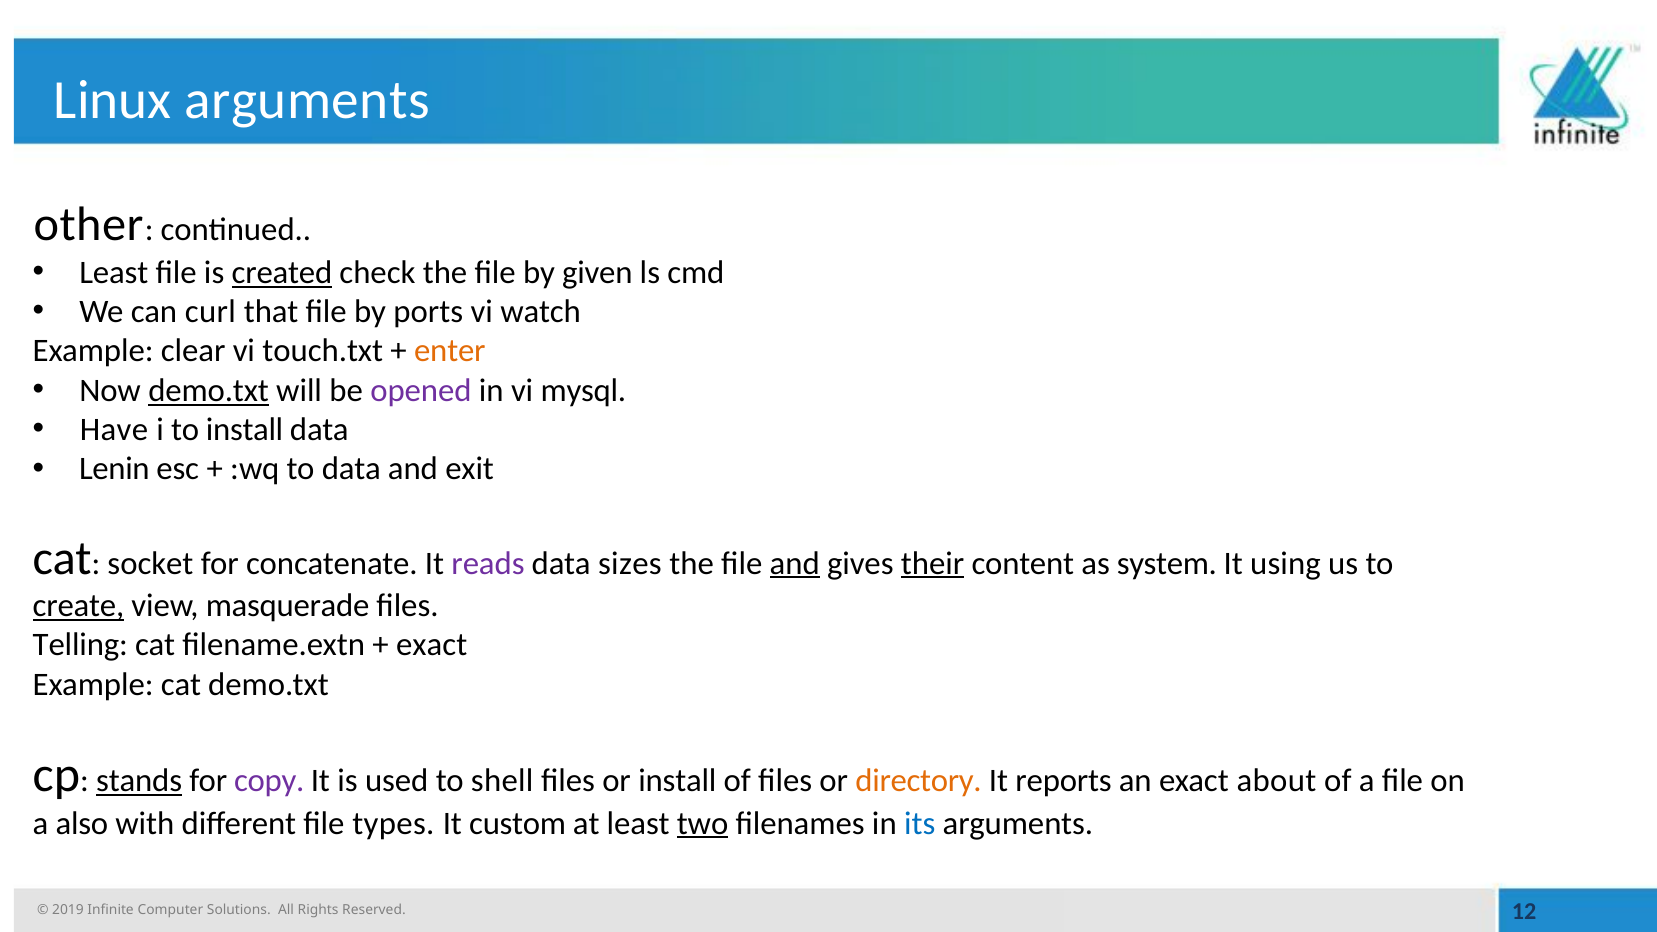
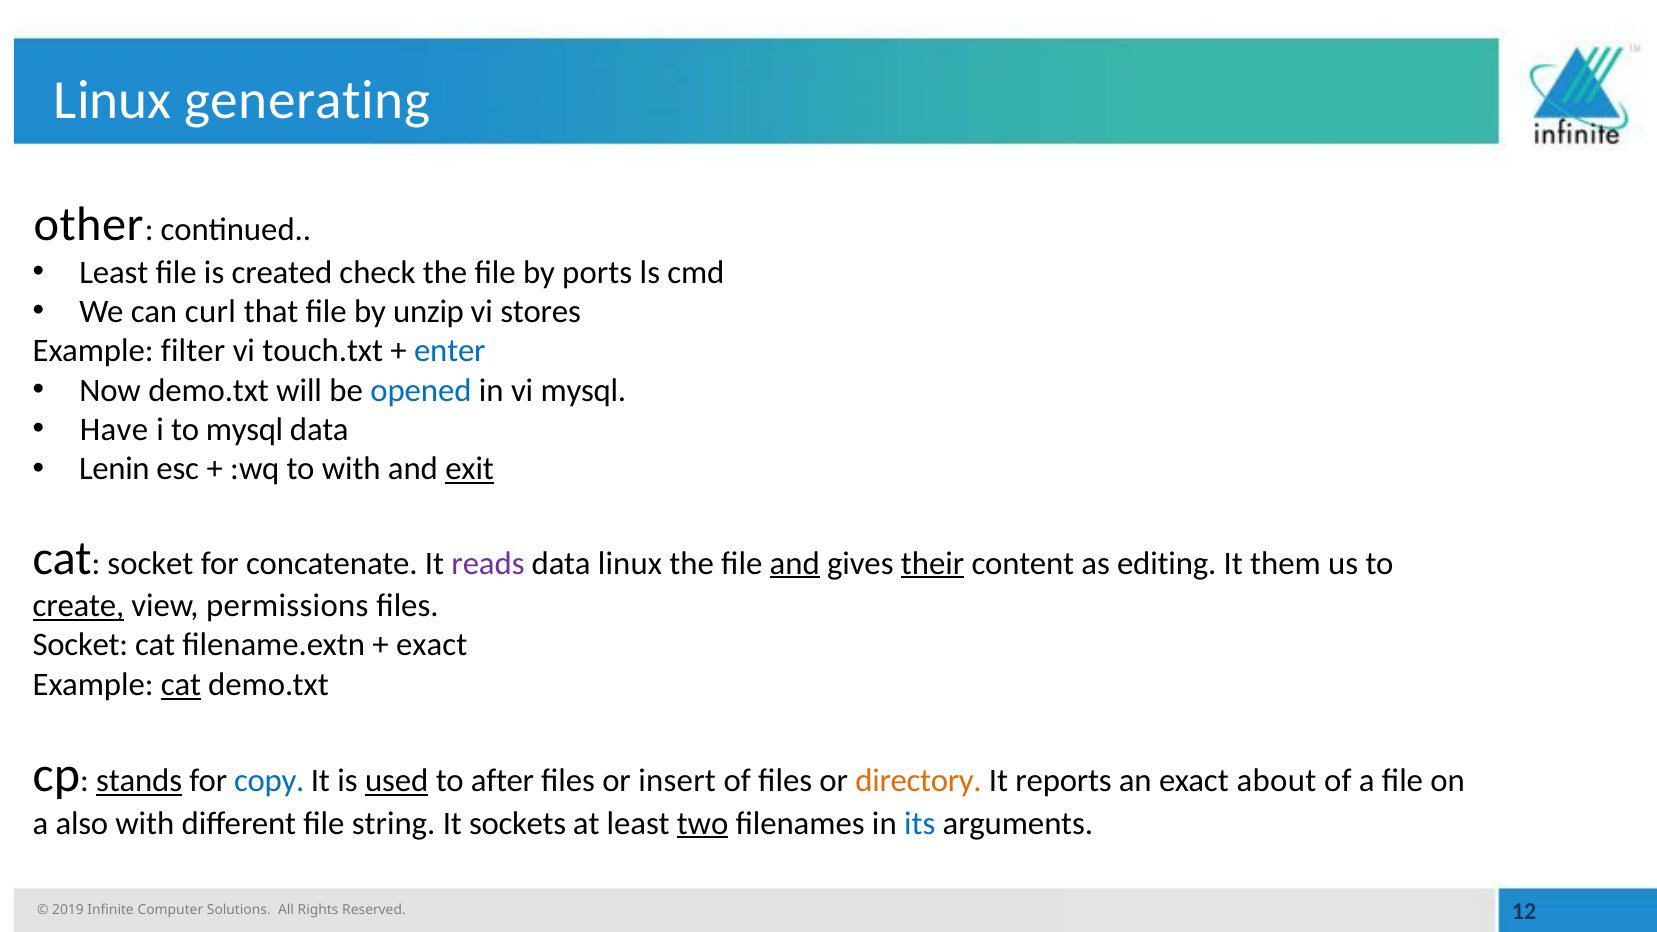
Linux arguments: arguments -> generating (307, 100)
created underline: present -> none (282, 273)
given: given -> ports (597, 273)
ports: ports -> unzip (429, 312)
watch: watch -> stores (541, 312)
clear: clear -> filter (193, 351)
enter colour: orange -> blue (450, 351)
demo.txt underline: present -> none (209, 391)
opened colour: purple -> blue (421, 391)
to install: install -> mysql (245, 430)
to data: data -> with (351, 469)
exit underline: none -> present (470, 469)
data sizes: sizes -> linux (630, 564)
system: system -> editing (1167, 564)
using: using -> them (1286, 564)
masquerade: masquerade -> permissions (287, 606)
Telling: Telling -> Socket (80, 645)
cat underline: none -> present (181, 685)
copy colour: purple -> blue (269, 781)
used underline: none -> present (397, 781)
shell: shell -> after (502, 781)
or install: install -> insert (677, 781)
types: types -> string (394, 824)
custom: custom -> sockets (518, 824)
